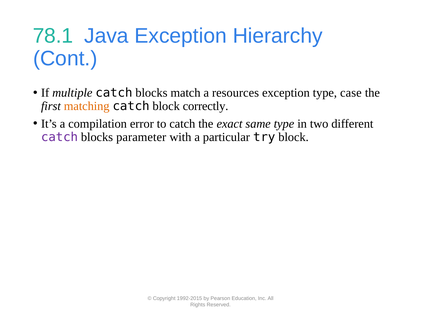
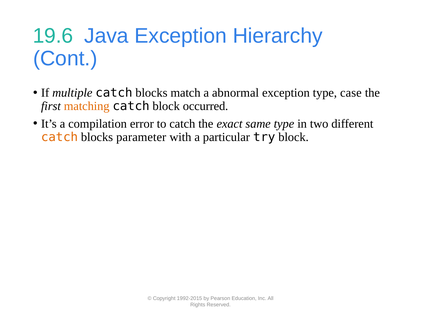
78.1: 78.1 -> 19.6 (53, 36)
resources: resources -> abnormal (236, 93)
correctly: correctly -> occurred (206, 106)
catch colour: purple -> orange (60, 137)
